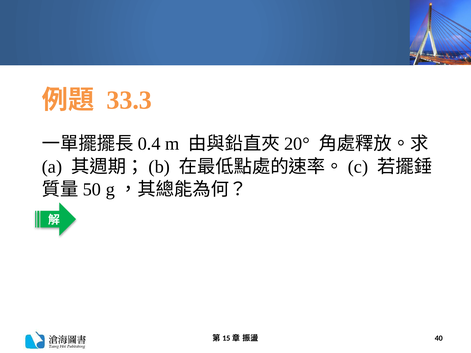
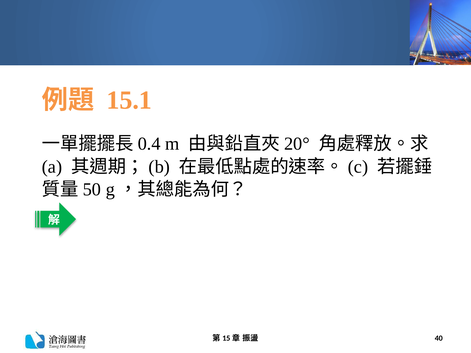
33.3: 33.3 -> 15.1 (129, 100)
